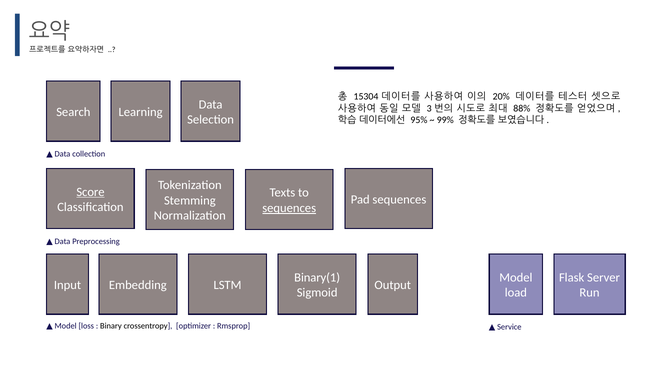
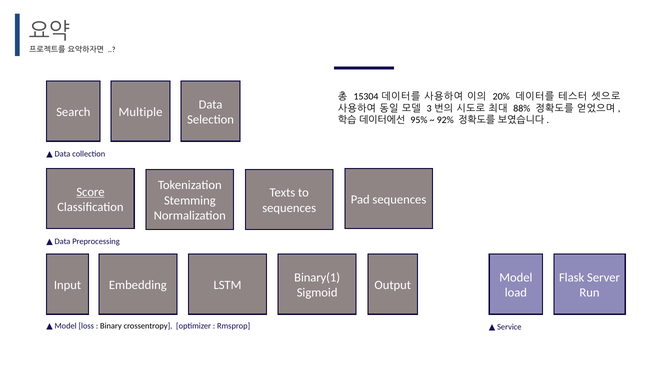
Learning: Learning -> Multiple (141, 112)
99%: 99% -> 92% (445, 120)
sequences underline: present -> none (289, 208)
